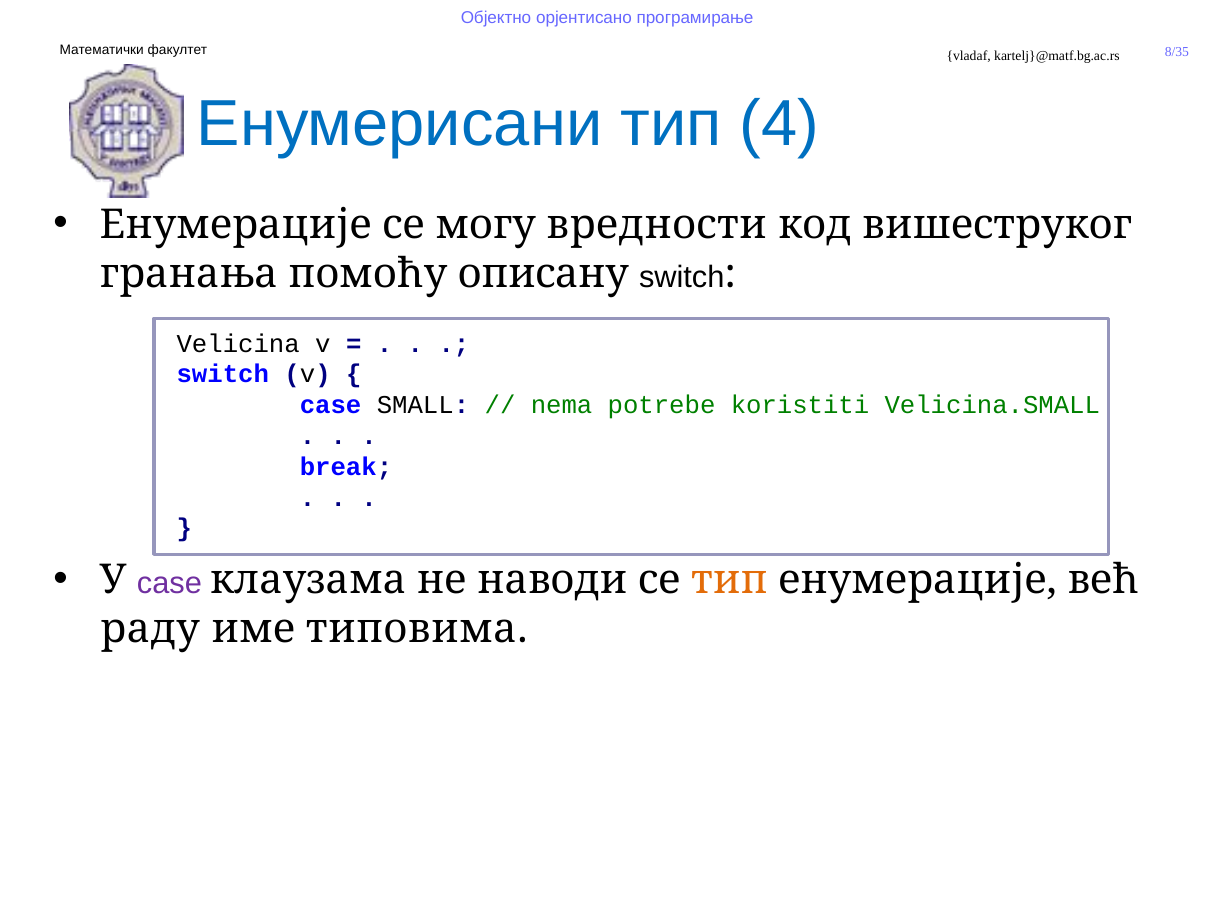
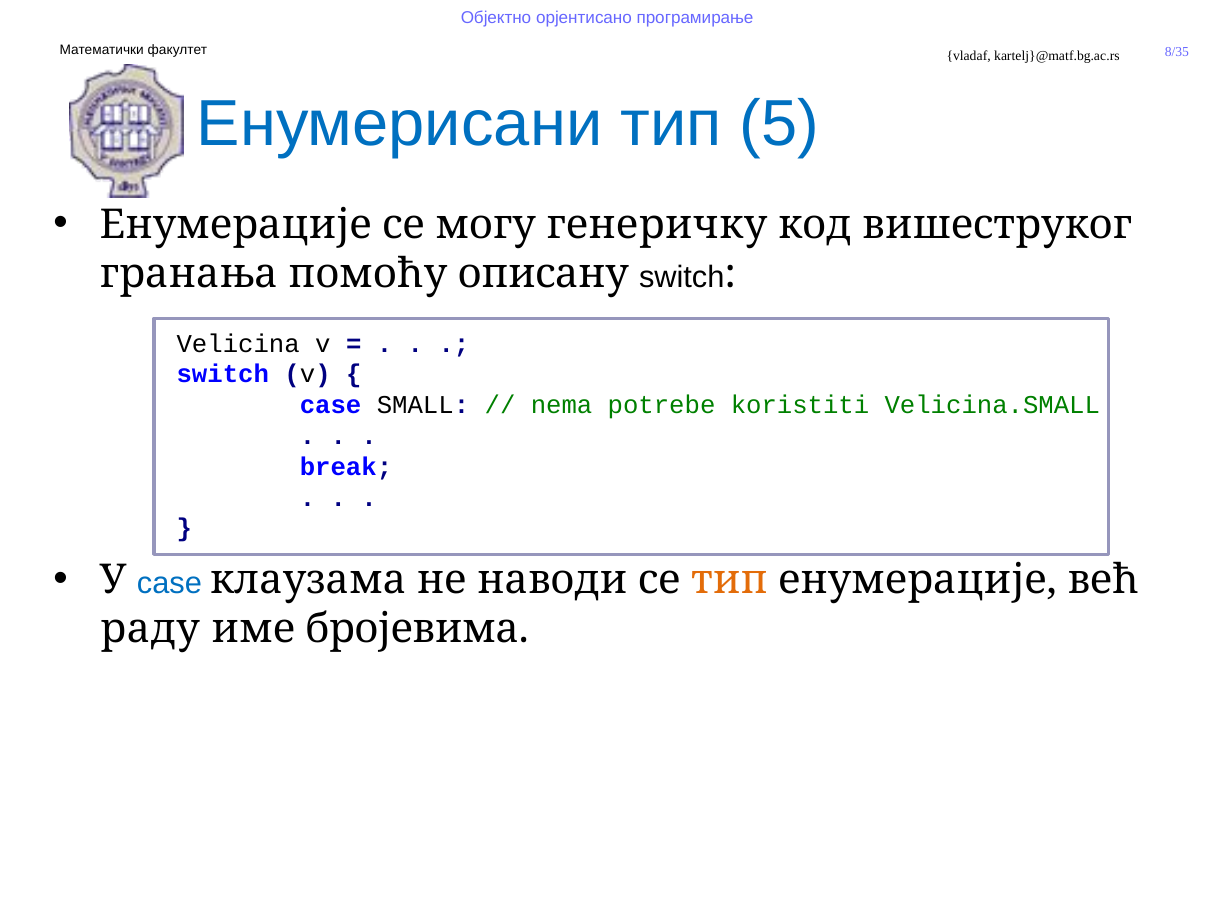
4: 4 -> 5 (780, 124)
вредности: вредности -> генеричку (657, 225)
case colour: purple -> blue (169, 583)
типовима: типовима -> бројевима (417, 629)
